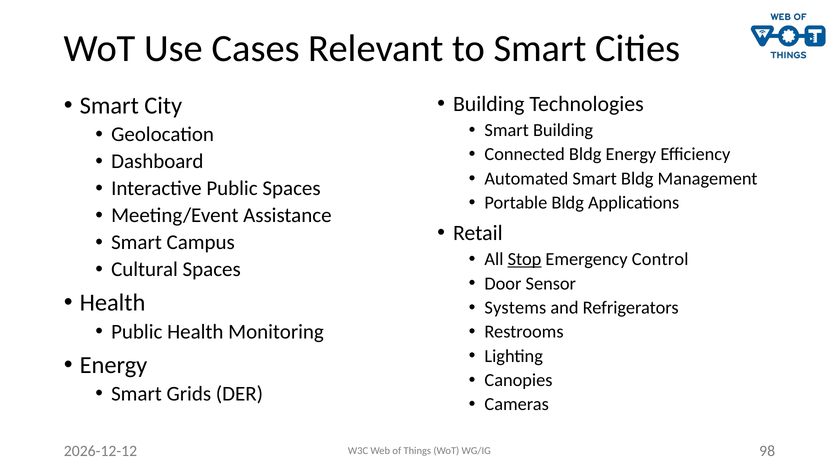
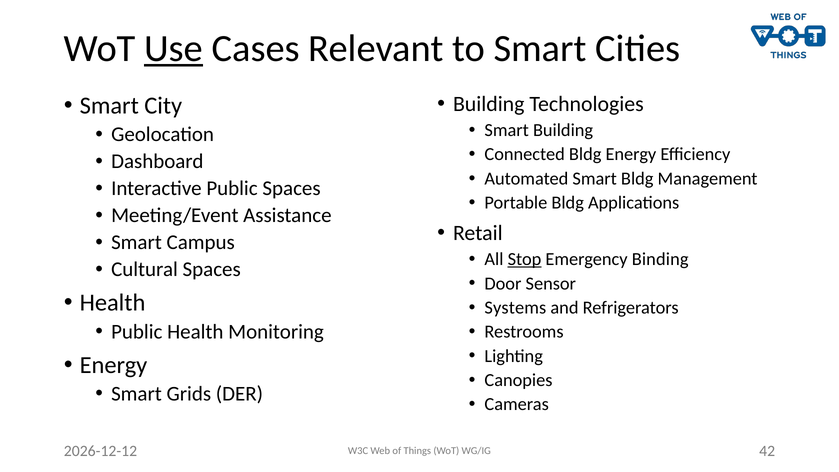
Use underline: none -> present (174, 49)
Control: Control -> Binding (660, 259)
98: 98 -> 42 (767, 451)
